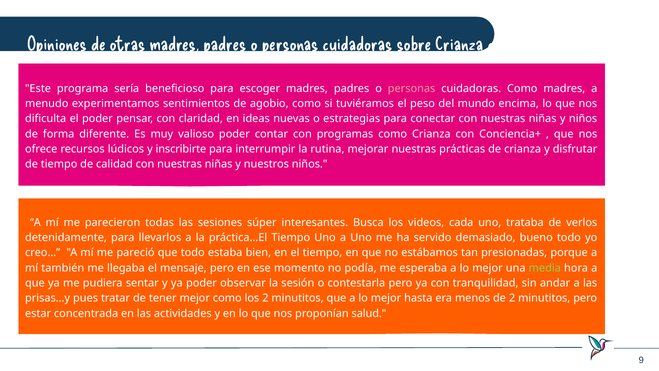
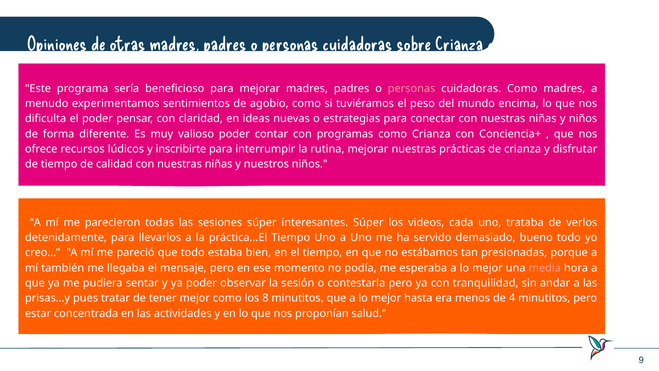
para escoger: escoger -> mejorar (260, 88)
interesantes Busca: Busca -> Súper (368, 222)
media colour: light green -> pink (545, 268)
los 2: 2 -> 8 (265, 298)
de 2: 2 -> 4 (512, 298)
